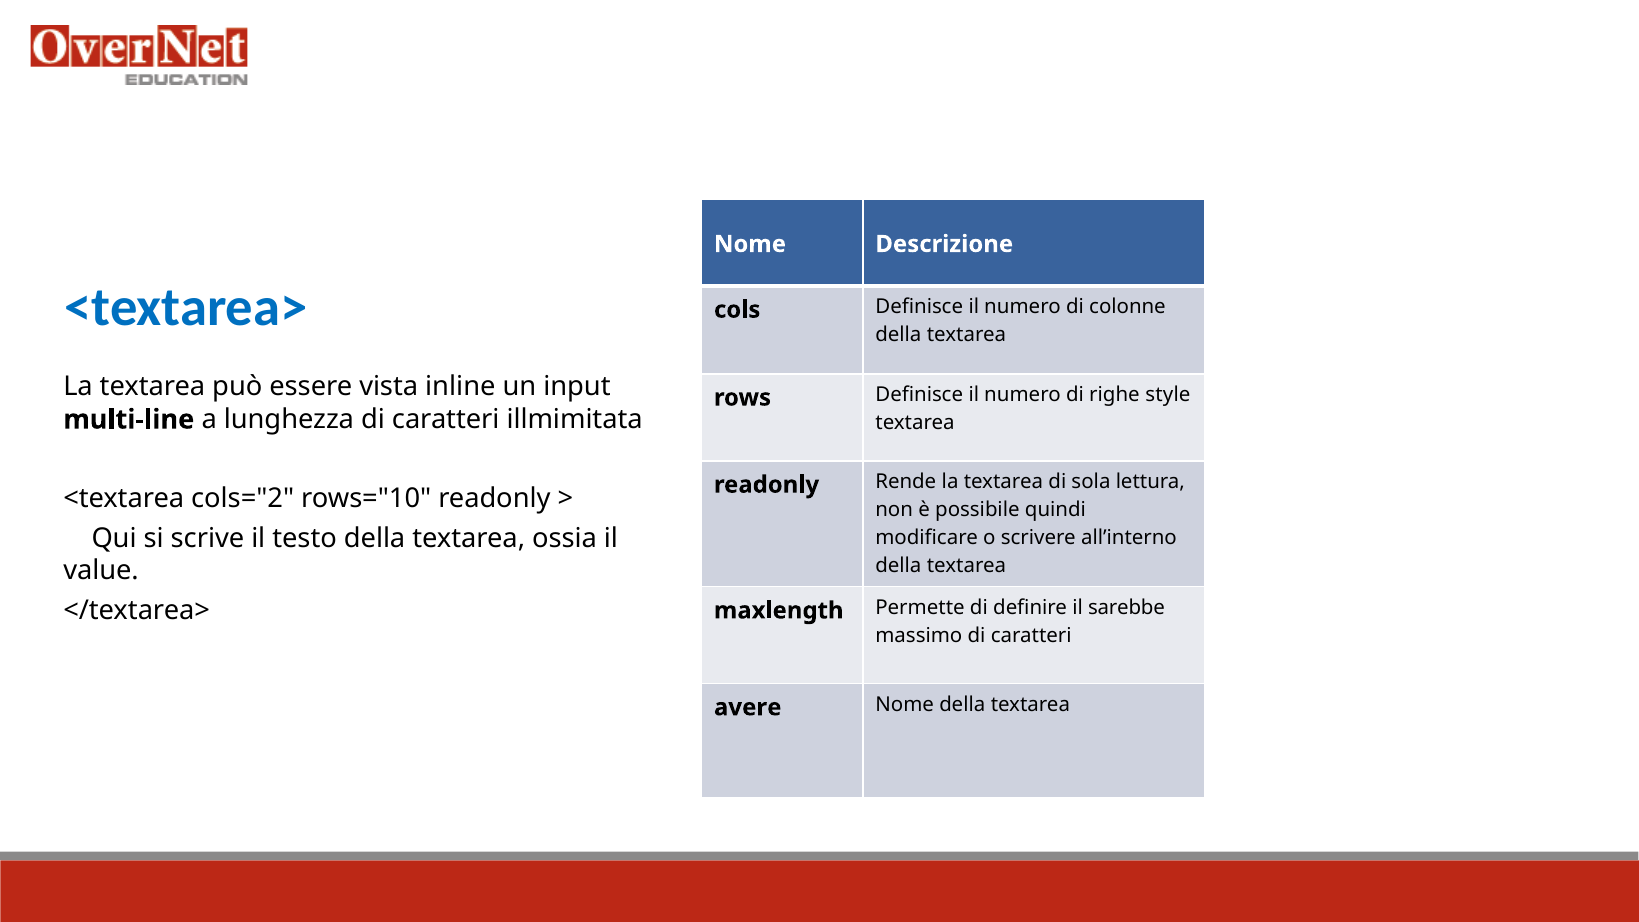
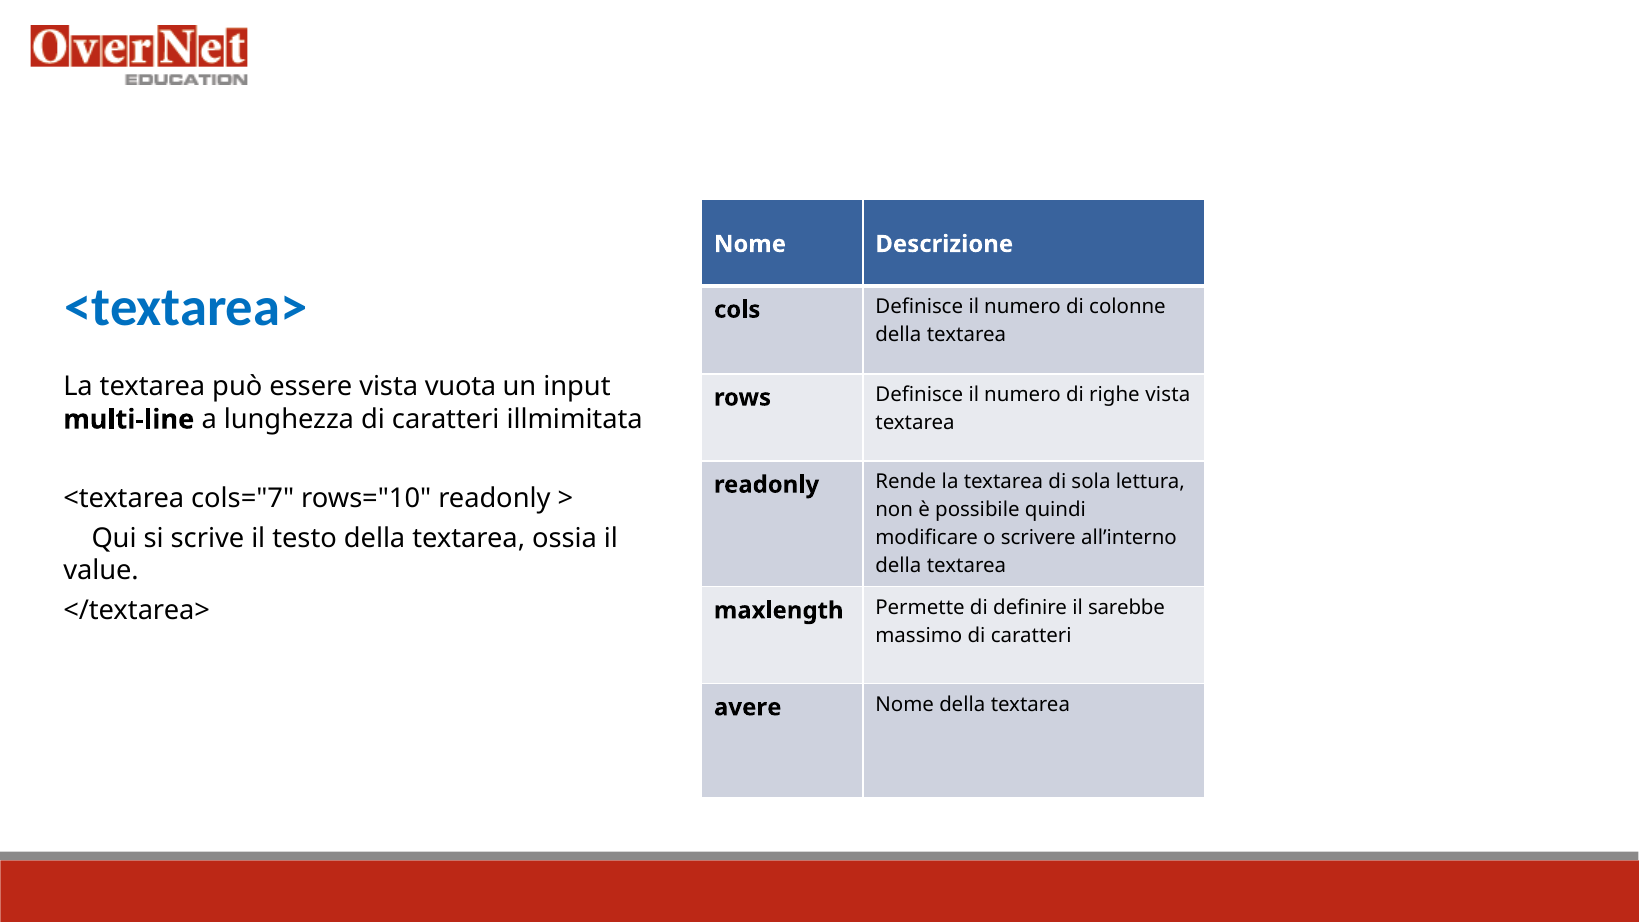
inline: inline -> vuota (461, 387)
righe style: style -> vista (1168, 395)
cols="2: cols="2 -> cols="7 (243, 499)
